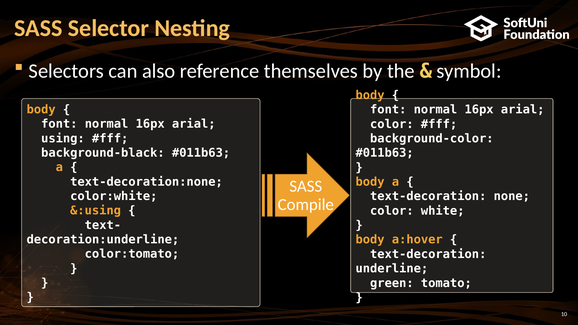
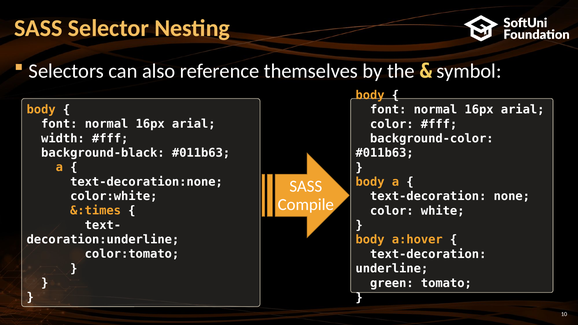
using: using -> width (63, 138)
&:using: &:using -> &:times (96, 211)
